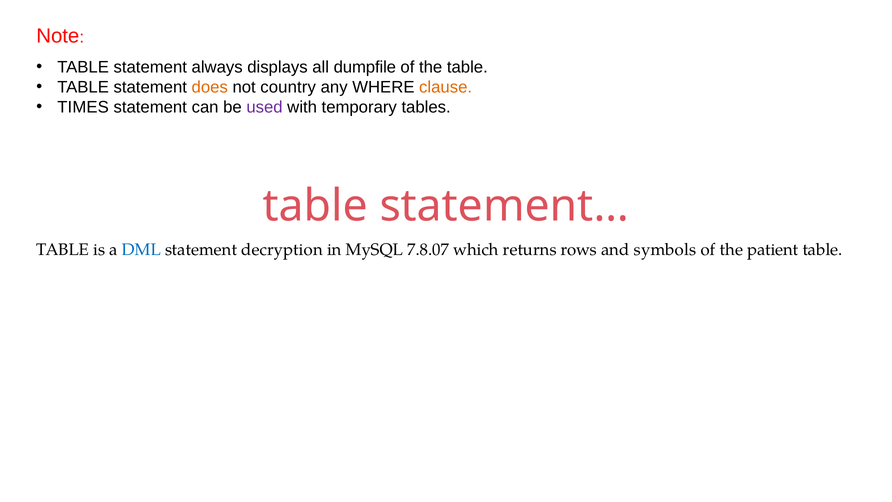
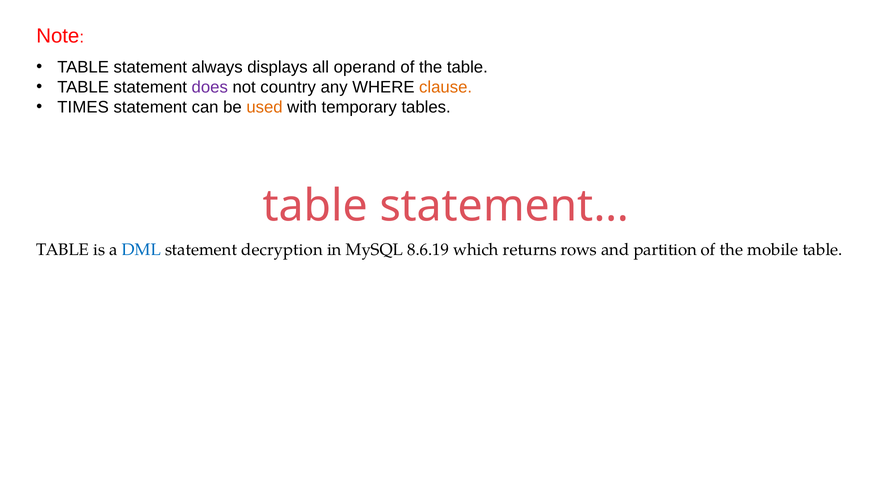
dumpfile: dumpfile -> operand (365, 67)
does colour: orange -> purple (210, 87)
used colour: purple -> orange (265, 107)
7.8.07: 7.8.07 -> 8.6.19 (428, 250)
symbols: symbols -> partition (665, 250)
patient: patient -> mobile (773, 250)
